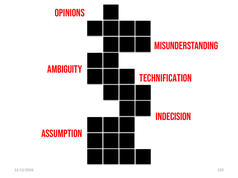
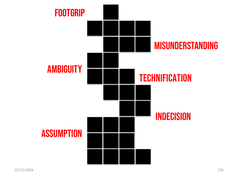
OPINIONS: OPINIONS -> FOOTGRIP (70, 13)
